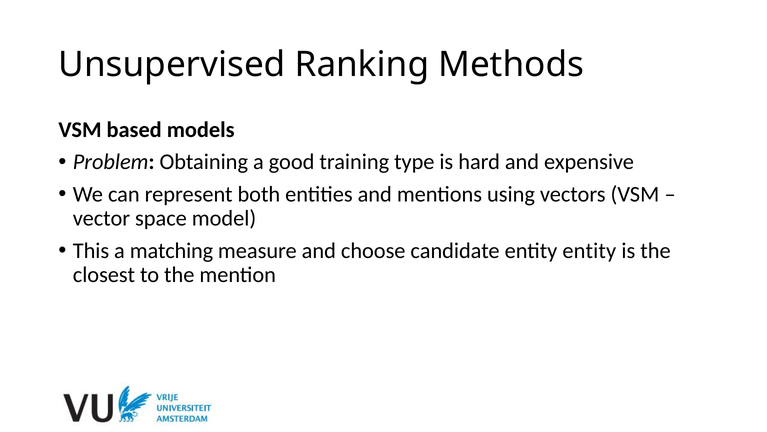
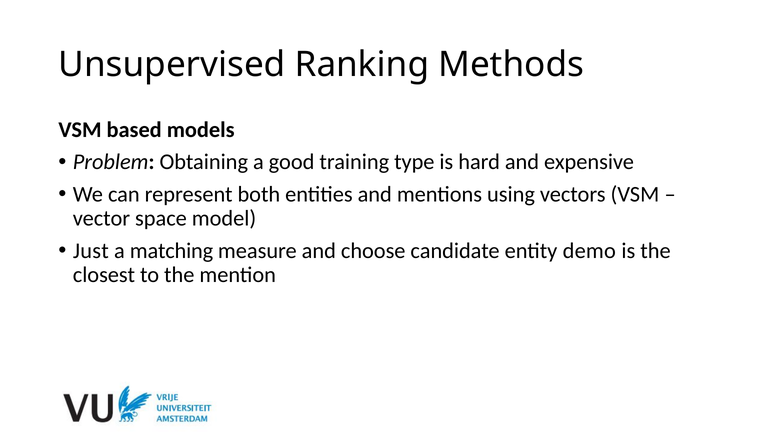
This: This -> Just (91, 250)
entity entity: entity -> demo (589, 250)
